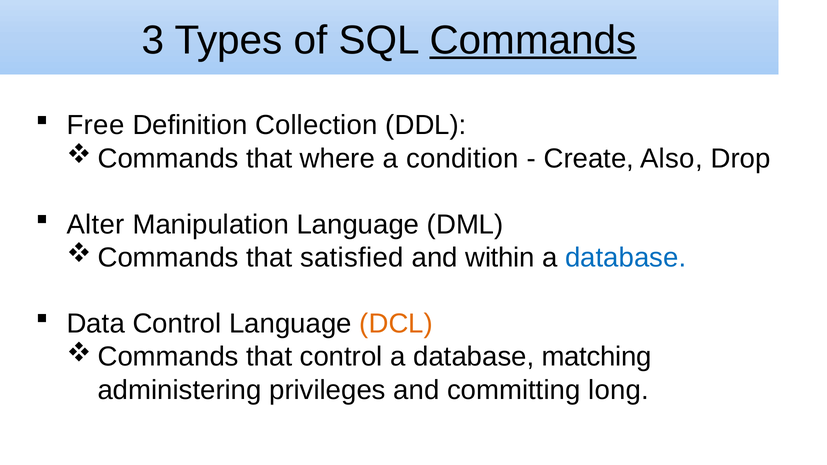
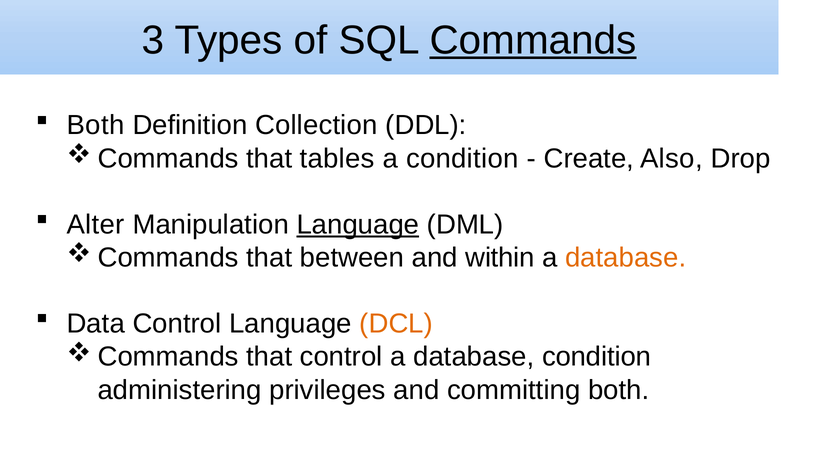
Free: Free -> Both (96, 125)
where: where -> tables (337, 158)
Language underline: none -> present (358, 225)
satisfied: satisfied -> between (352, 258)
database colour: blue -> orange (626, 258)
database matching: matching -> condition (597, 357)
committing long: long -> both (619, 390)
